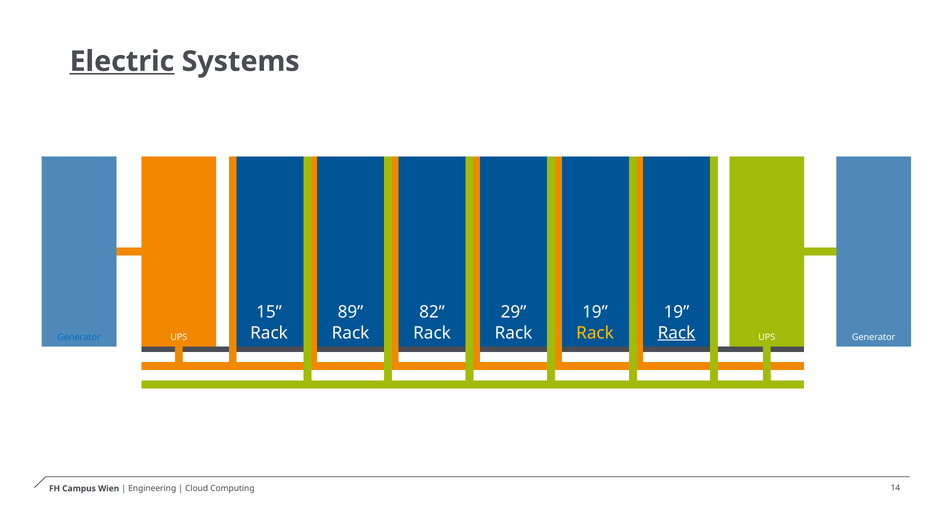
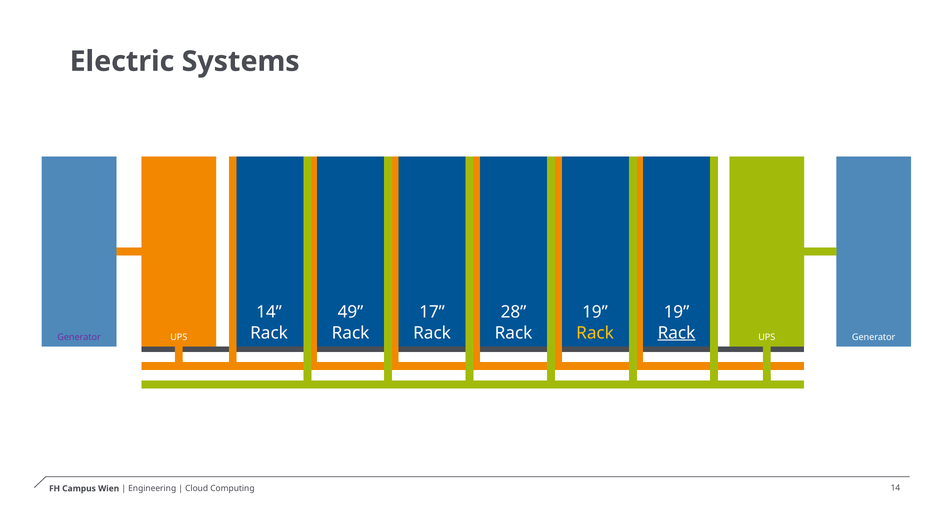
Electric underline: present -> none (122, 61)
15: 15 -> 14 (269, 312)
89: 89 -> 49 (351, 312)
82: 82 -> 17 (432, 312)
29: 29 -> 28 (514, 312)
Generator colour: blue -> purple (79, 337)
